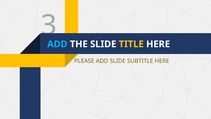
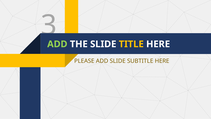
ADD colour: light blue -> light green (57, 44)
